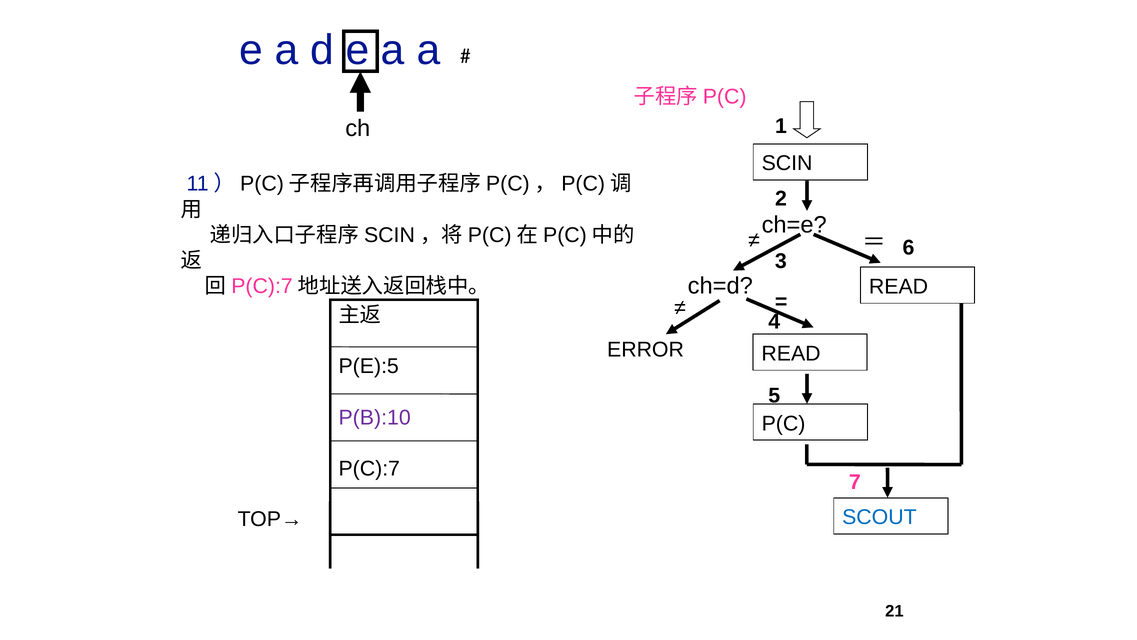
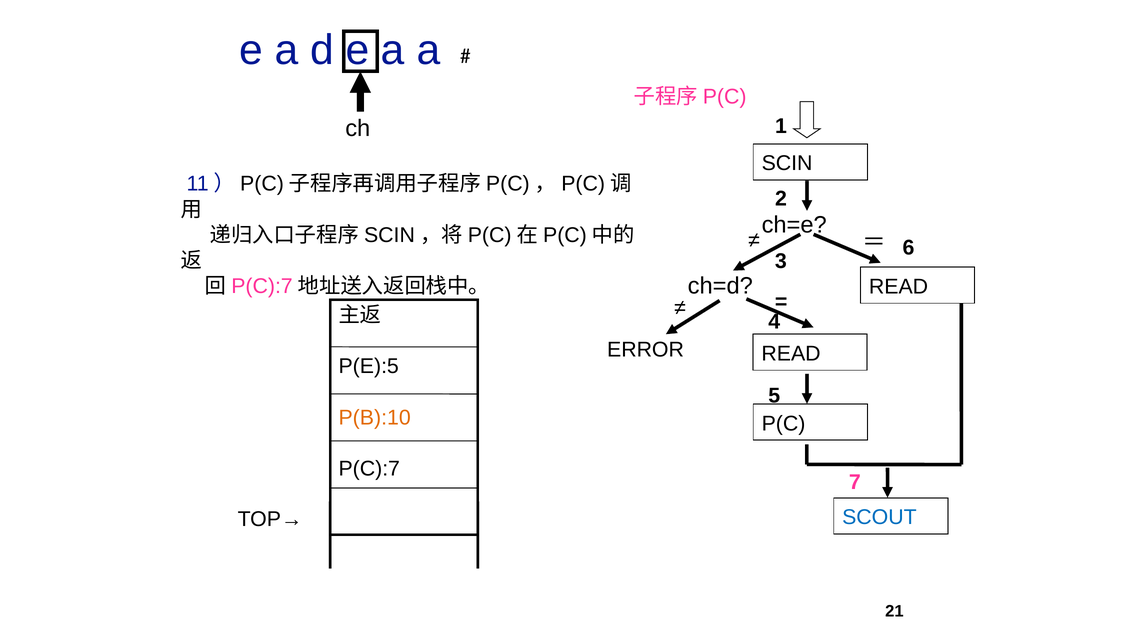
P(B):10 colour: purple -> orange (375, 417)
